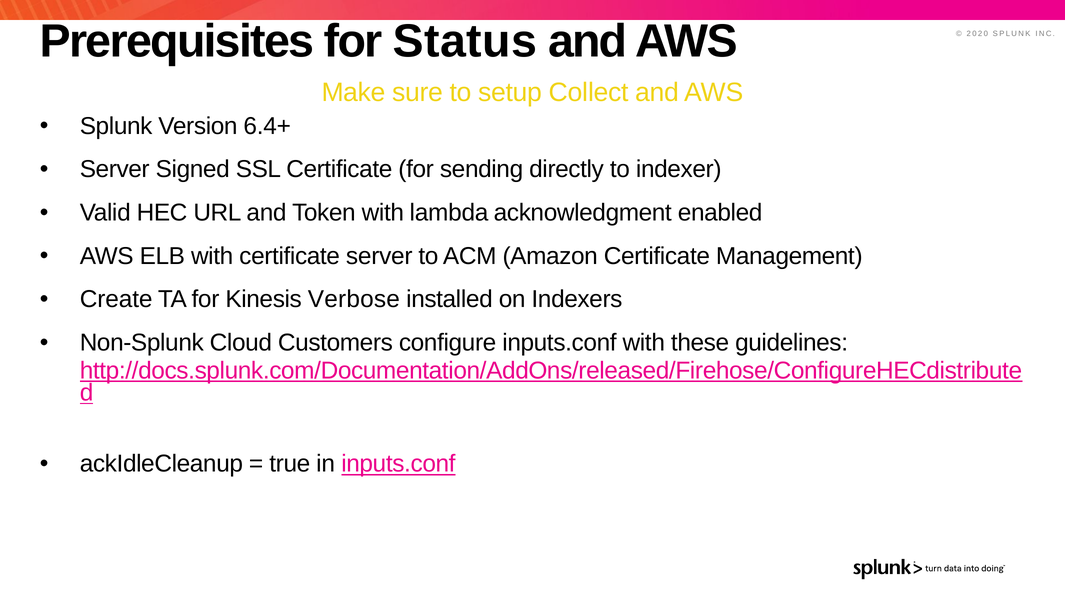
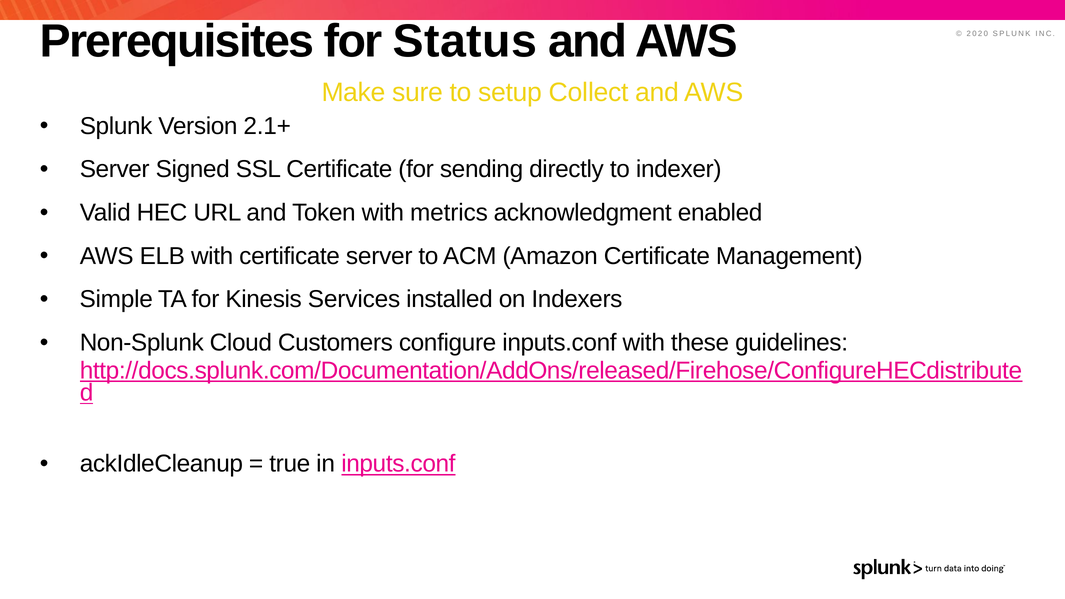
6.4+: 6.4+ -> 2.1+ (267, 126)
lambda: lambda -> metrics (449, 213)
Create: Create -> Simple (116, 299)
Verbose: Verbose -> Services (354, 299)
